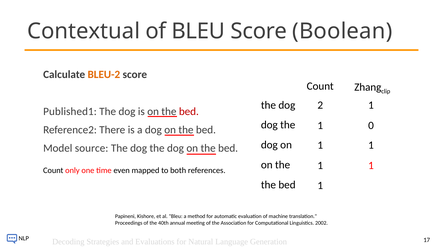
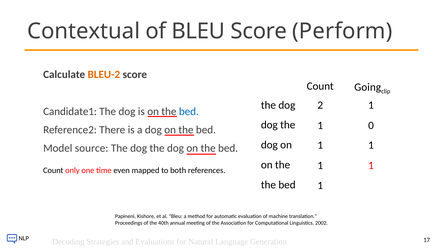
Boolean: Boolean -> Perform (342, 31)
Zhang: Zhang -> Going (368, 87)
Published1: Published1 -> Candidate1 (70, 111)
bed colour: red -> blue (189, 111)
